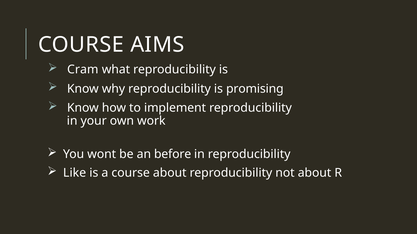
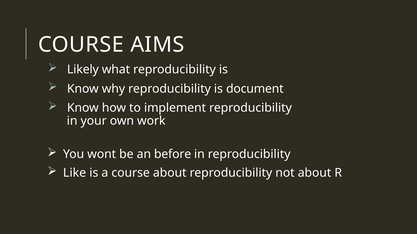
Cram: Cram -> Likely (83, 70)
promising: promising -> document (255, 89)
